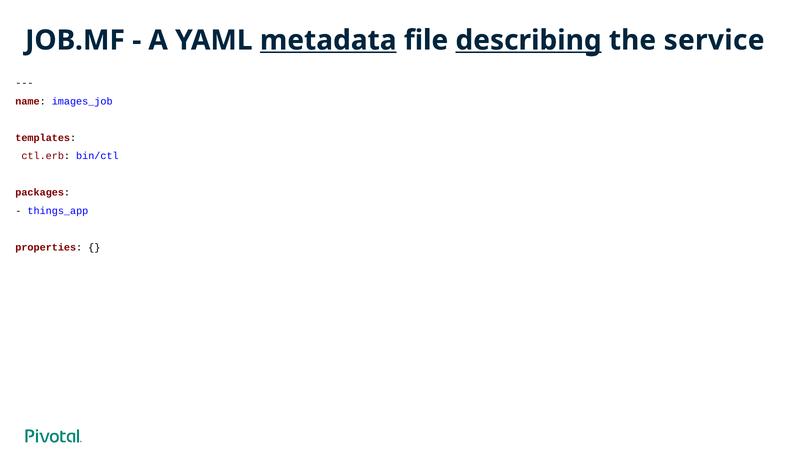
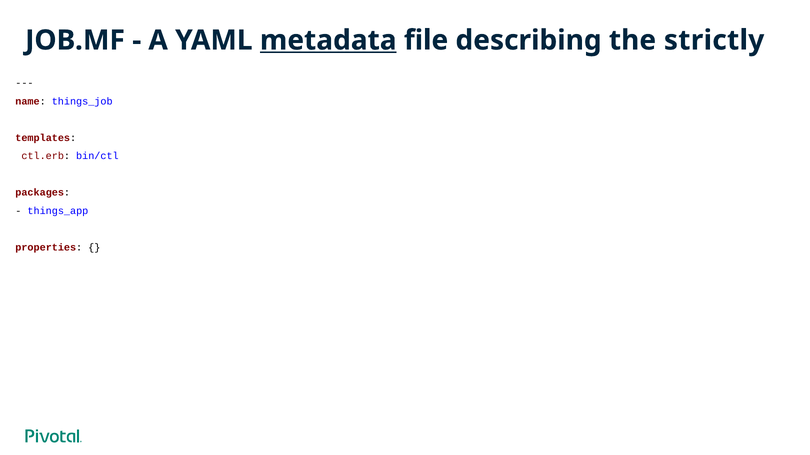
describing underline: present -> none (529, 40)
service: service -> strictly (714, 40)
images_job: images_job -> things_job (82, 101)
